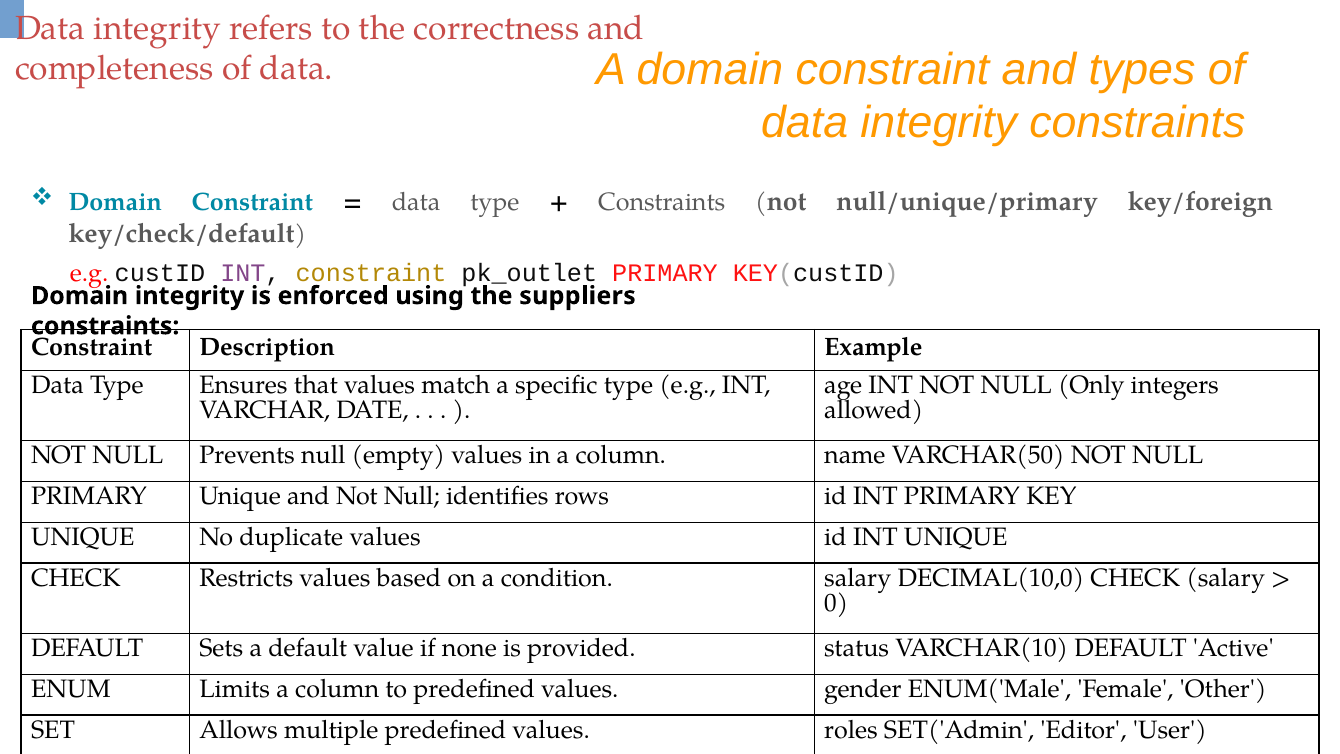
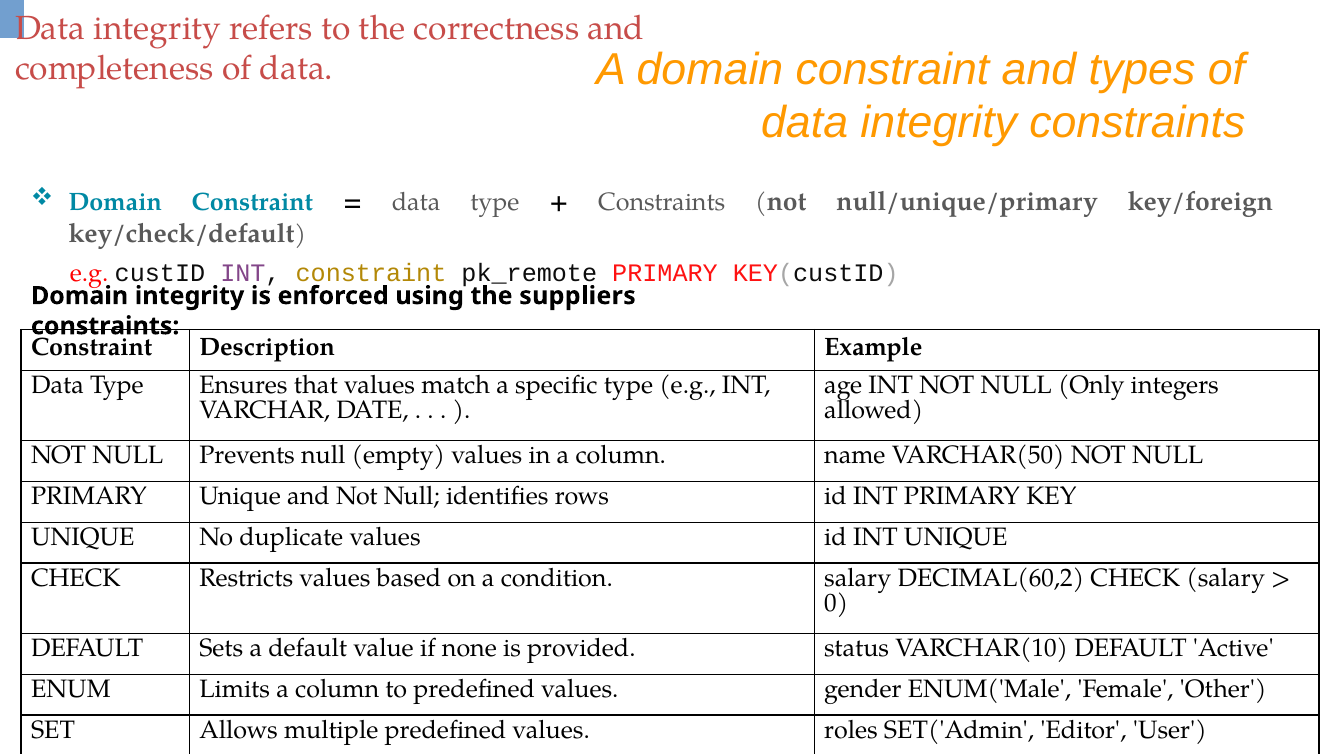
pk_outlet: pk_outlet -> pk_remote (529, 273)
DECIMAL(10,0: DECIMAL(10,0 -> DECIMAL(60,2 (991, 578)
